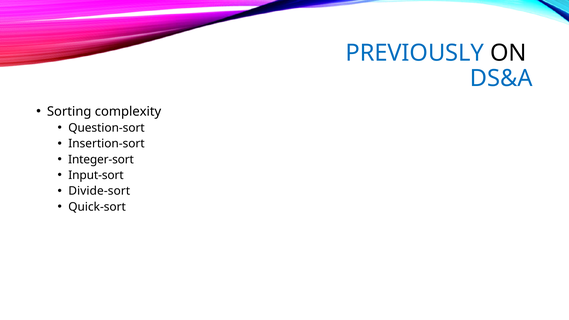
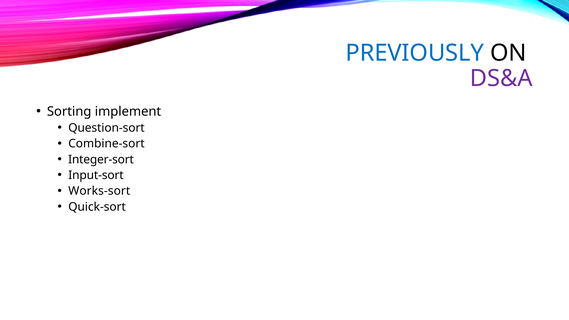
DS&A colour: blue -> purple (501, 78)
complexity: complexity -> implement (128, 112)
Insertion-sort: Insertion-sort -> Combine-sort (106, 144)
Divide-sort: Divide-sort -> Works-sort (99, 191)
